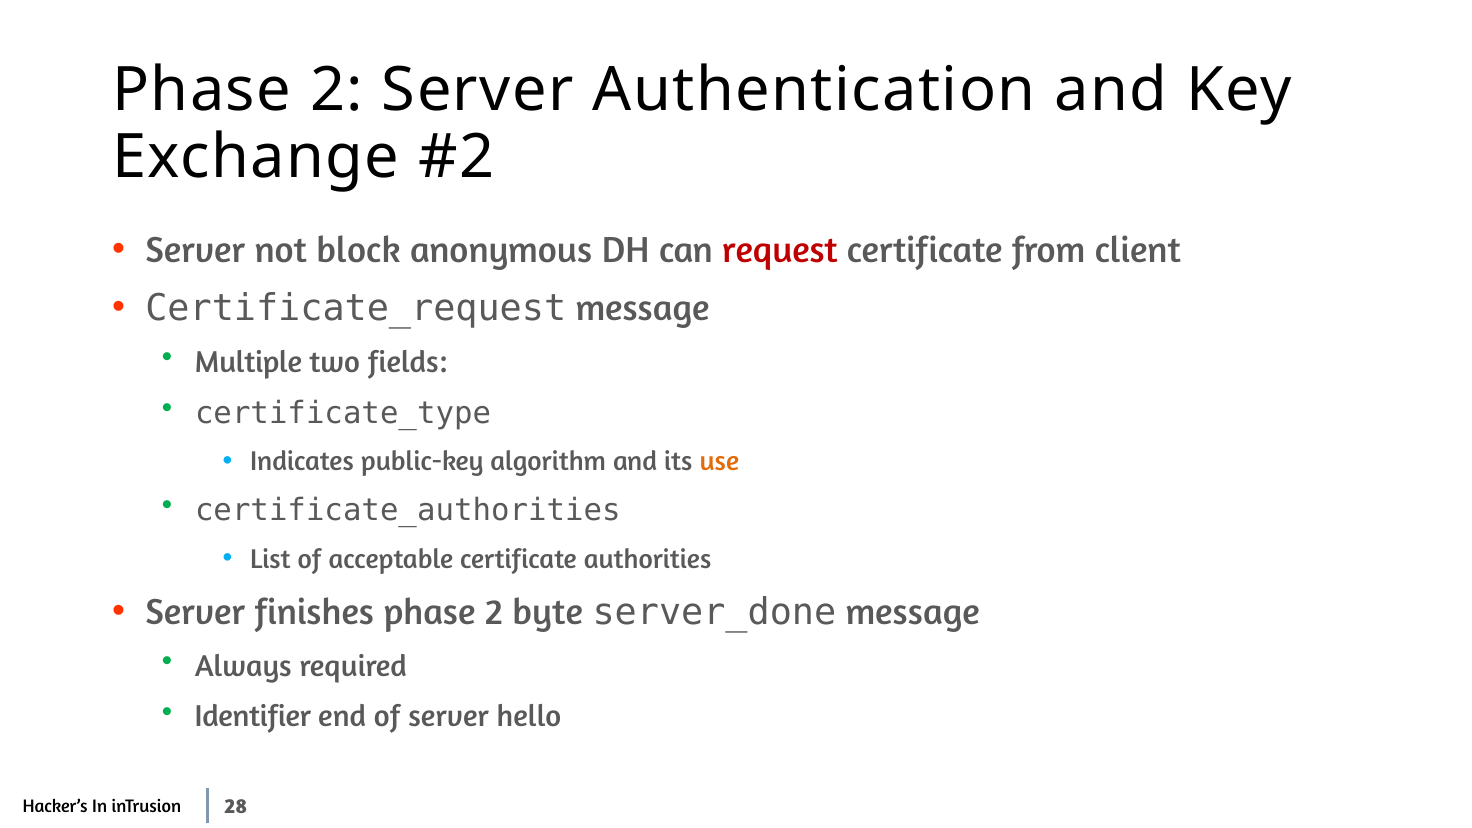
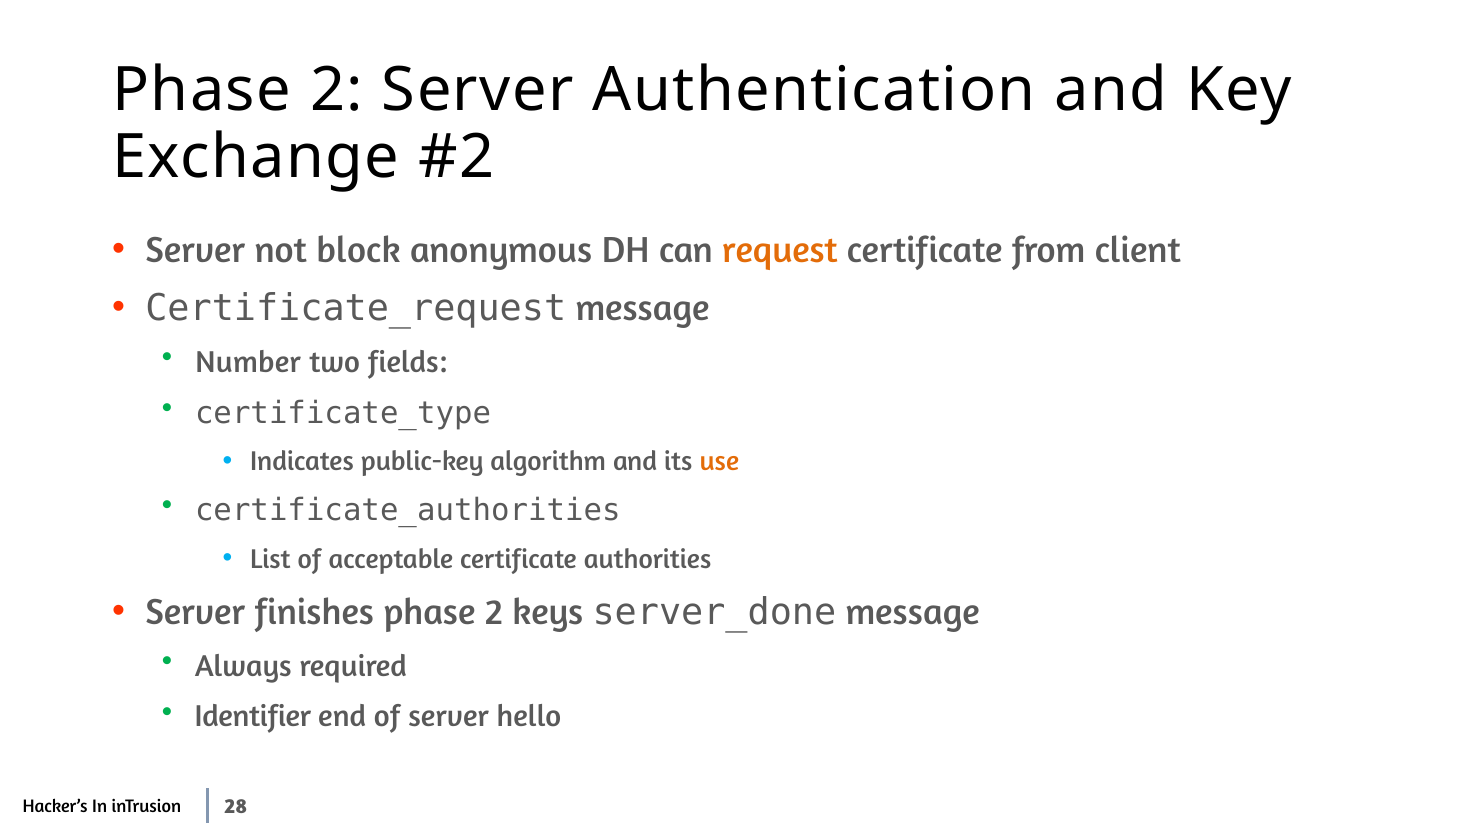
request colour: red -> orange (780, 251)
Multiple: Multiple -> Number (248, 362)
byte: byte -> keys (548, 612)
